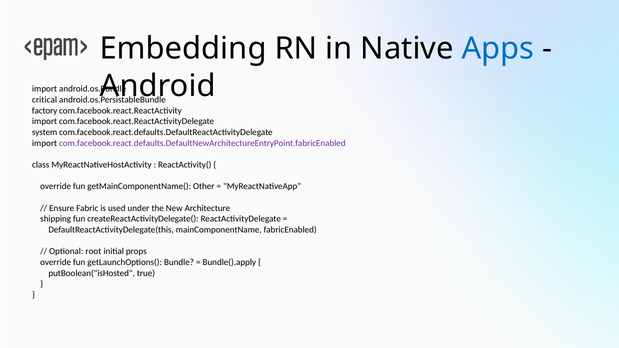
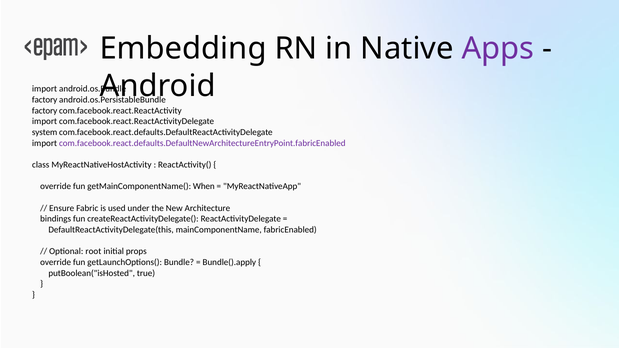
Apps colour: blue -> purple (498, 49)
critical: critical -> factory (45, 100)
Other: Other -> When (204, 186)
shipping: shipping -> bindings (56, 219)
